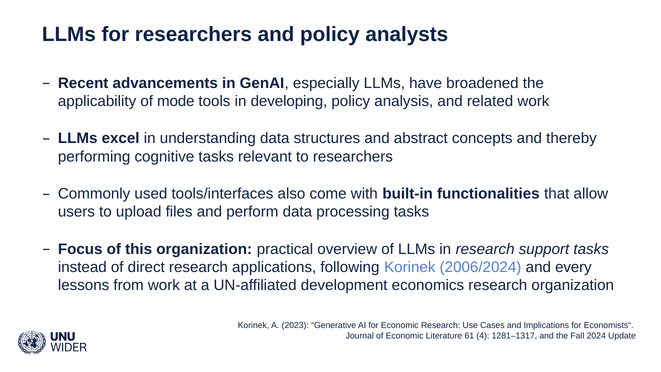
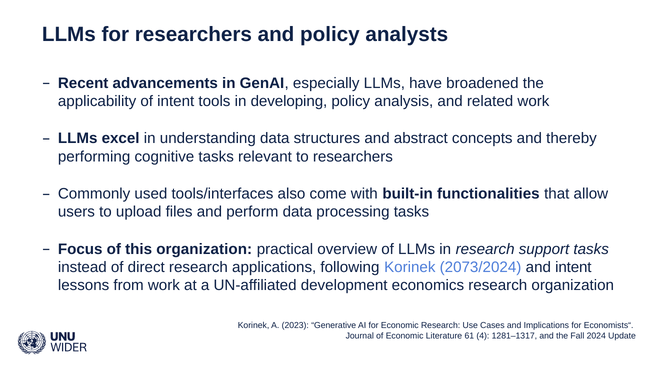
of mode: mode -> intent (176, 101)
2006/2024: 2006/2024 -> 2073/2024 (481, 267)
and every: every -> intent (573, 267)
